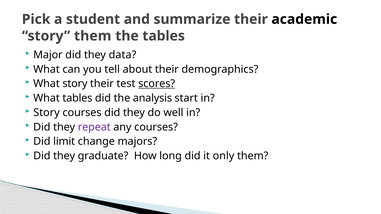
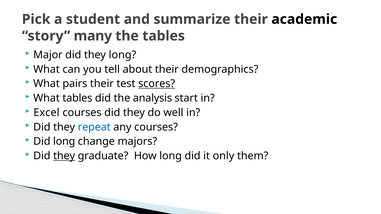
story them: them -> many (93, 36)
they data: data -> long (122, 55)
What story: story -> pairs (75, 84)
Story: Story -> Excel (46, 113)
repeat colour: purple -> blue (94, 127)
Did limit: limit -> long (64, 142)
they underline: none -> present (64, 156)
